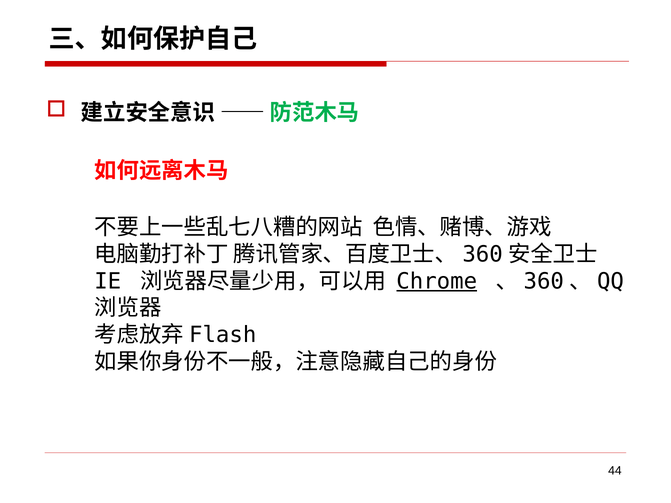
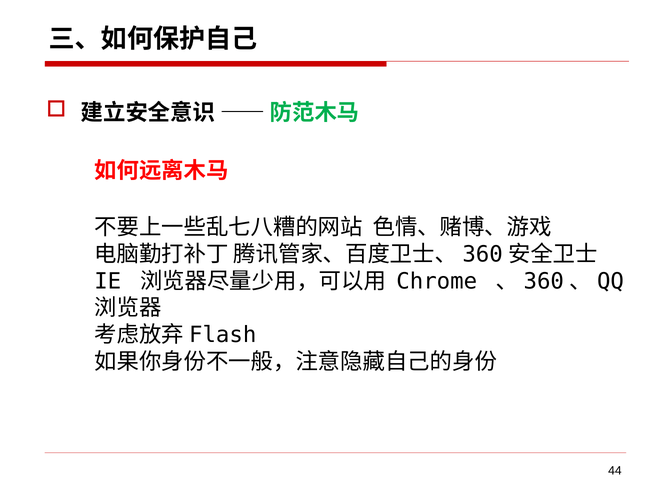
Chrome underline: present -> none (437, 281)
